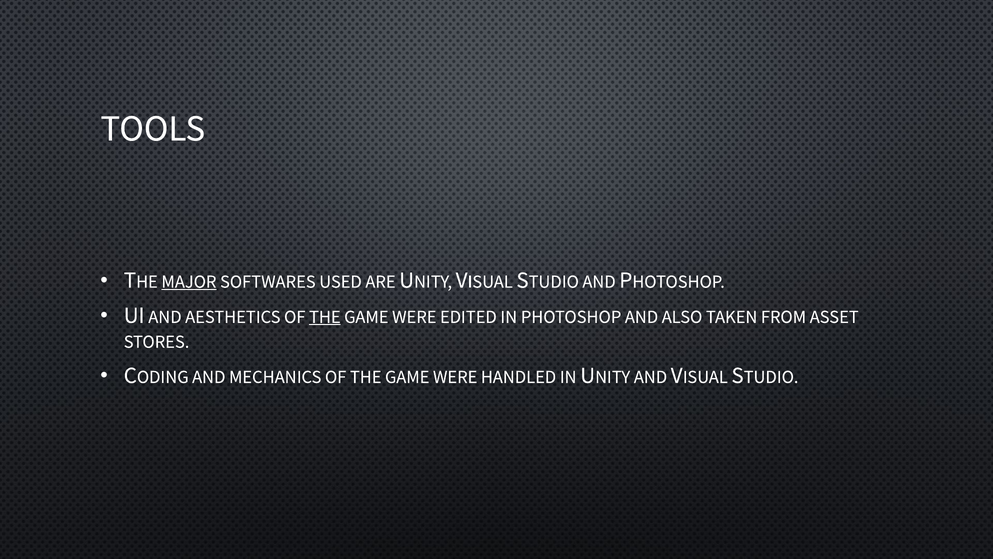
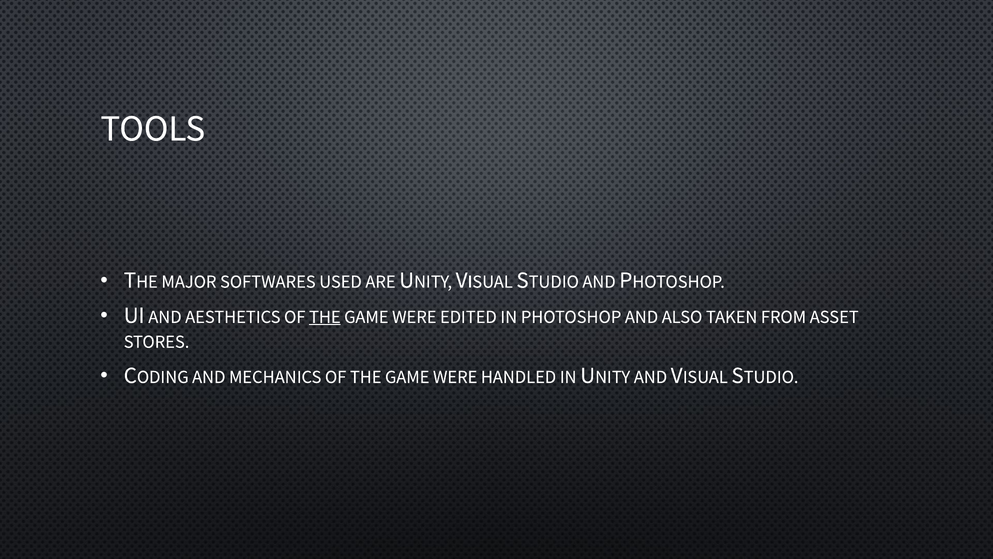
MAJOR underline: present -> none (189, 282)
